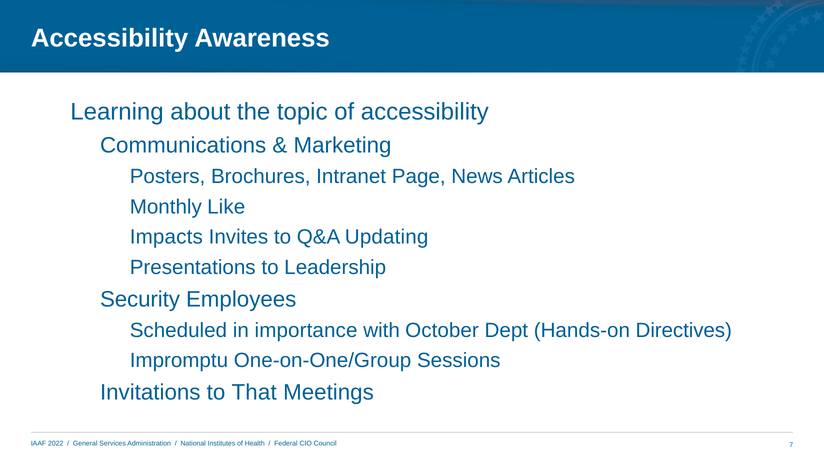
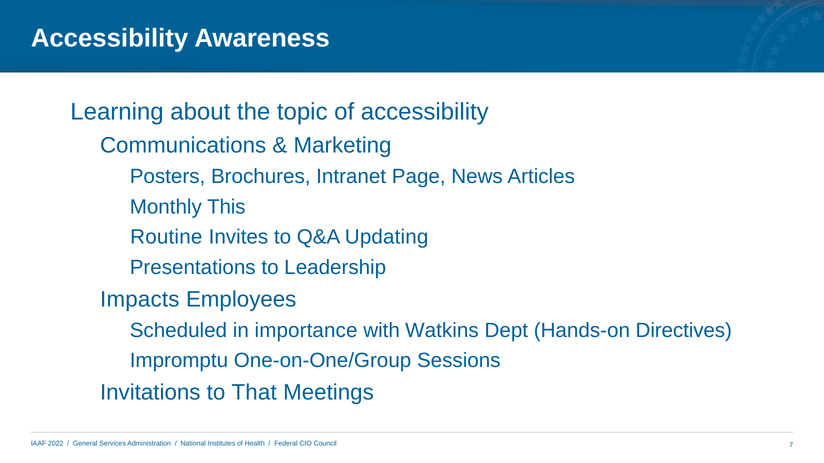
Like: Like -> This (226, 207)
Impacts: Impacts -> Routine (166, 237)
Security: Security -> Impacts (140, 300)
October: October -> Watkins (442, 331)
